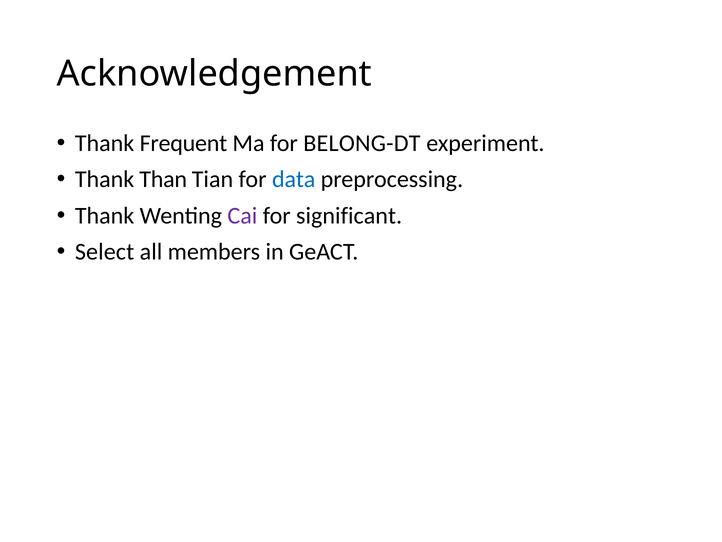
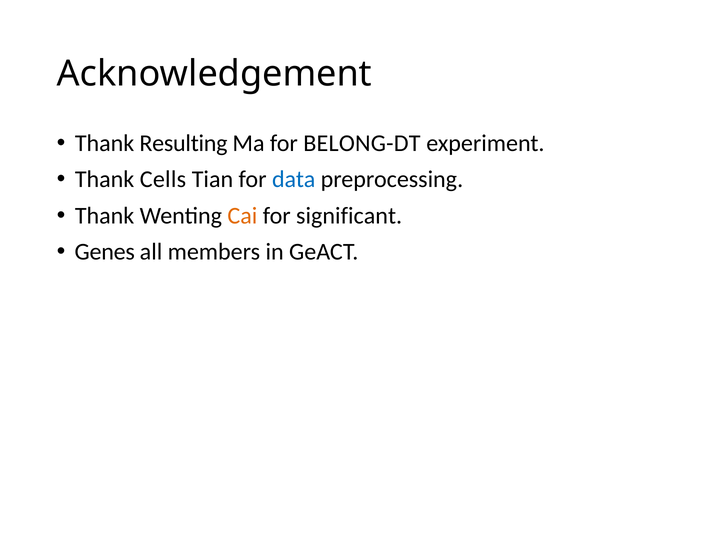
Frequent: Frequent -> Resulting (183, 143)
Than: Than -> Cells (163, 179)
Cai colour: purple -> orange (242, 215)
Select: Select -> Genes (105, 251)
